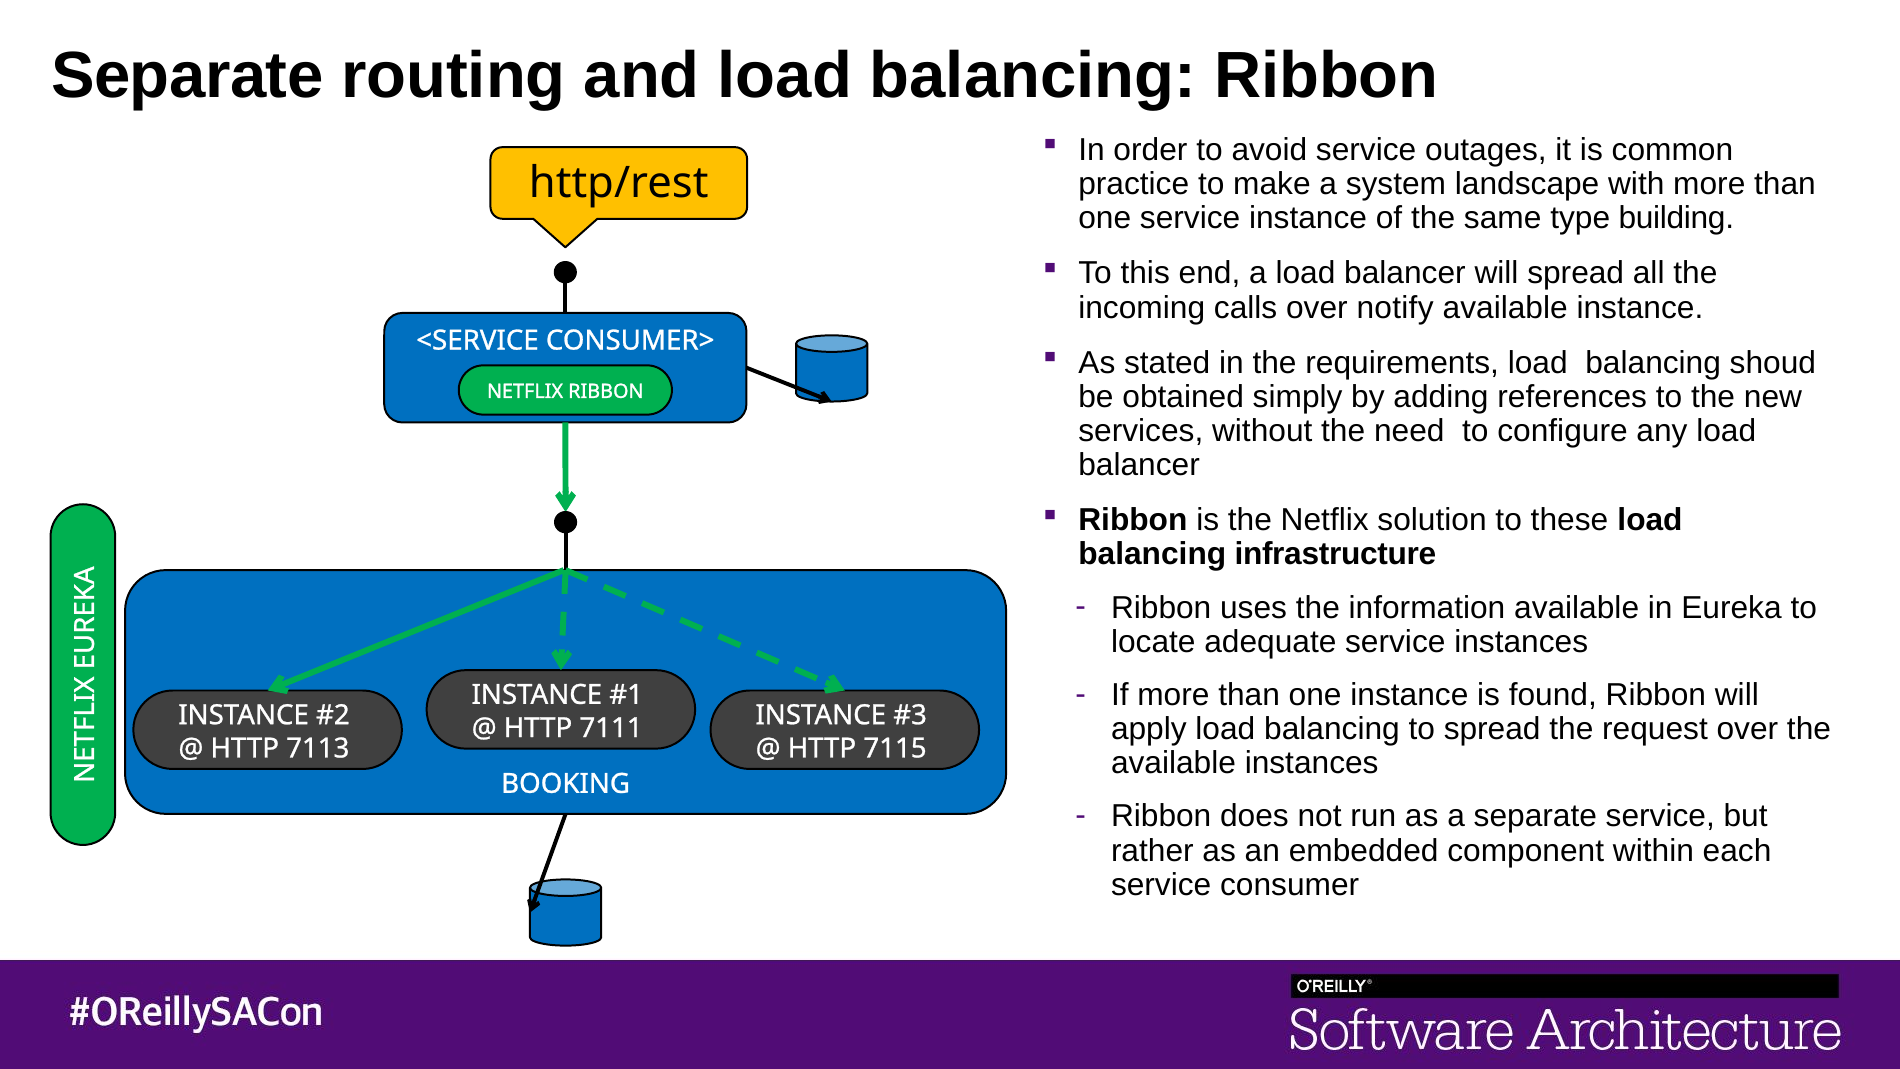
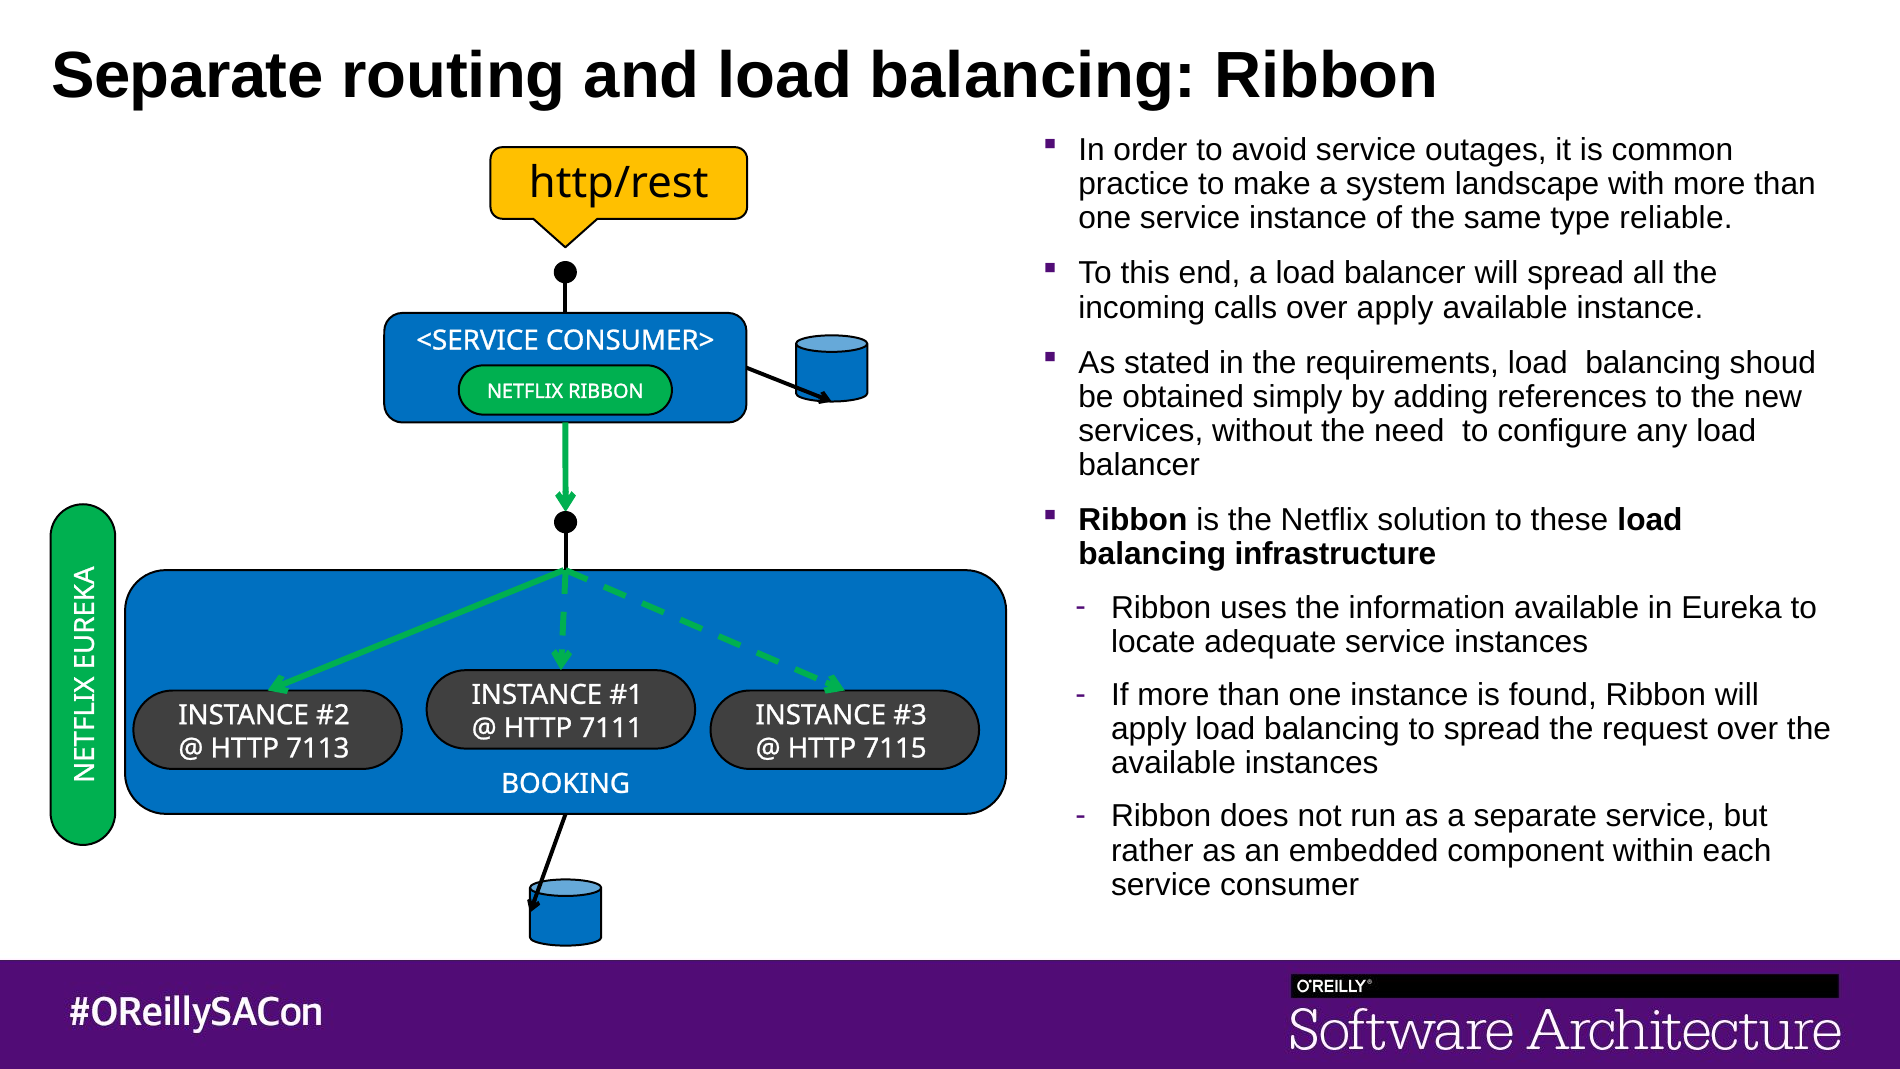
building: building -> reliable (1676, 218)
over notify: notify -> apply (1395, 308)
